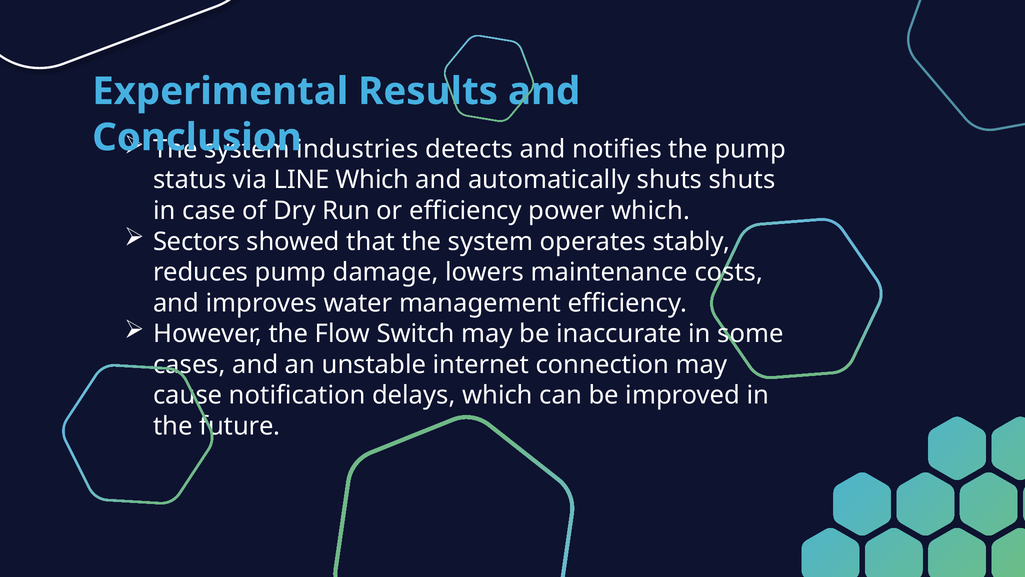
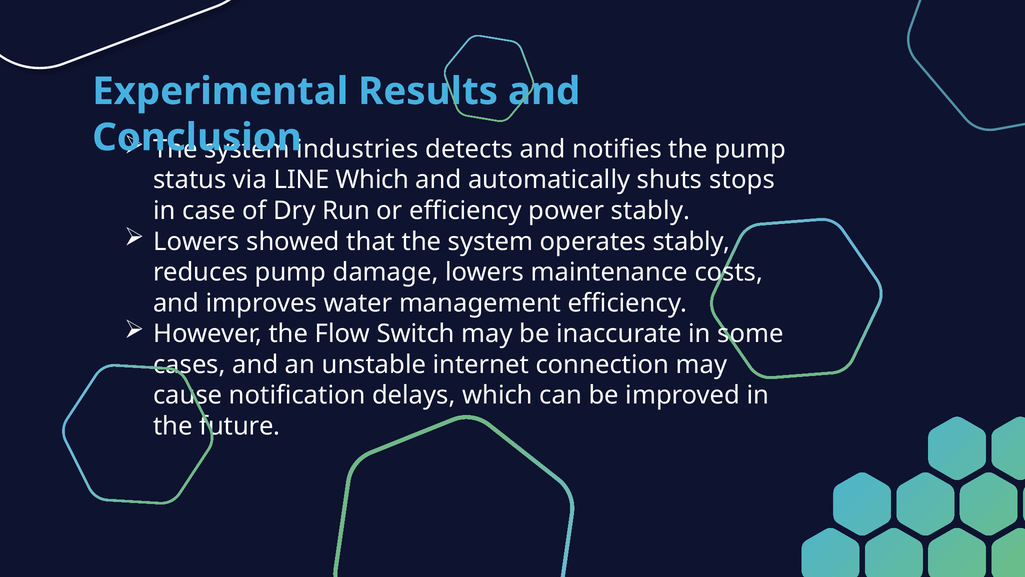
shuts shuts: shuts -> stops (742, 180)
power which: which -> stably (651, 211)
Sectors: Sectors -> Lowers (196, 241)
